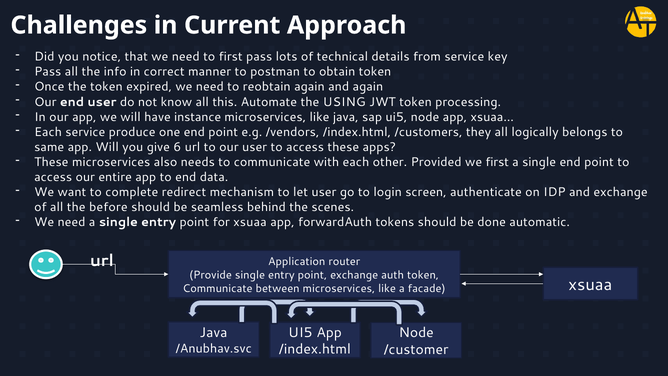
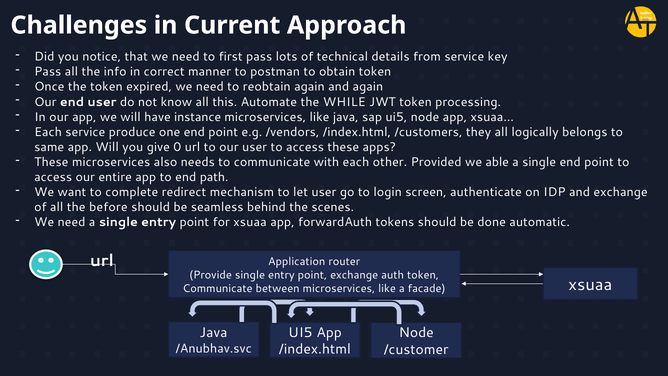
USING: USING -> WHILE (344, 102)
6: 6 -> 0 (177, 147)
we first: first -> able (497, 162)
data: data -> path (214, 177)
